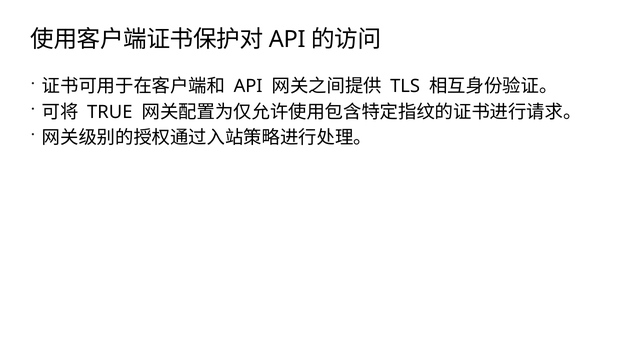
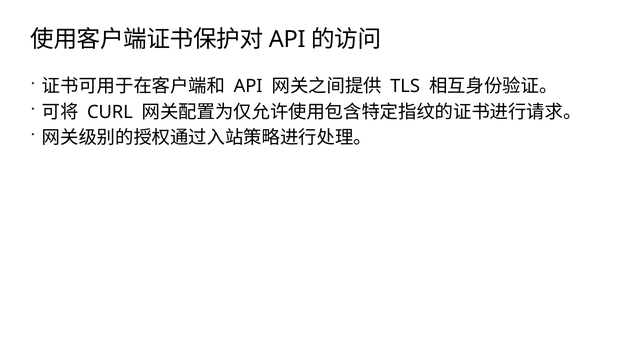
TRUE: TRUE -> CURL (110, 112)
